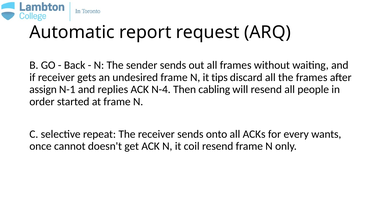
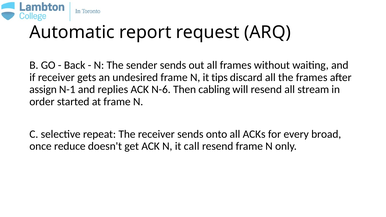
N-4: N-4 -> N-6 (161, 90)
people: people -> stream (313, 90)
wants: wants -> broad (326, 134)
cannot: cannot -> reduce (70, 146)
coil: coil -> call (192, 146)
